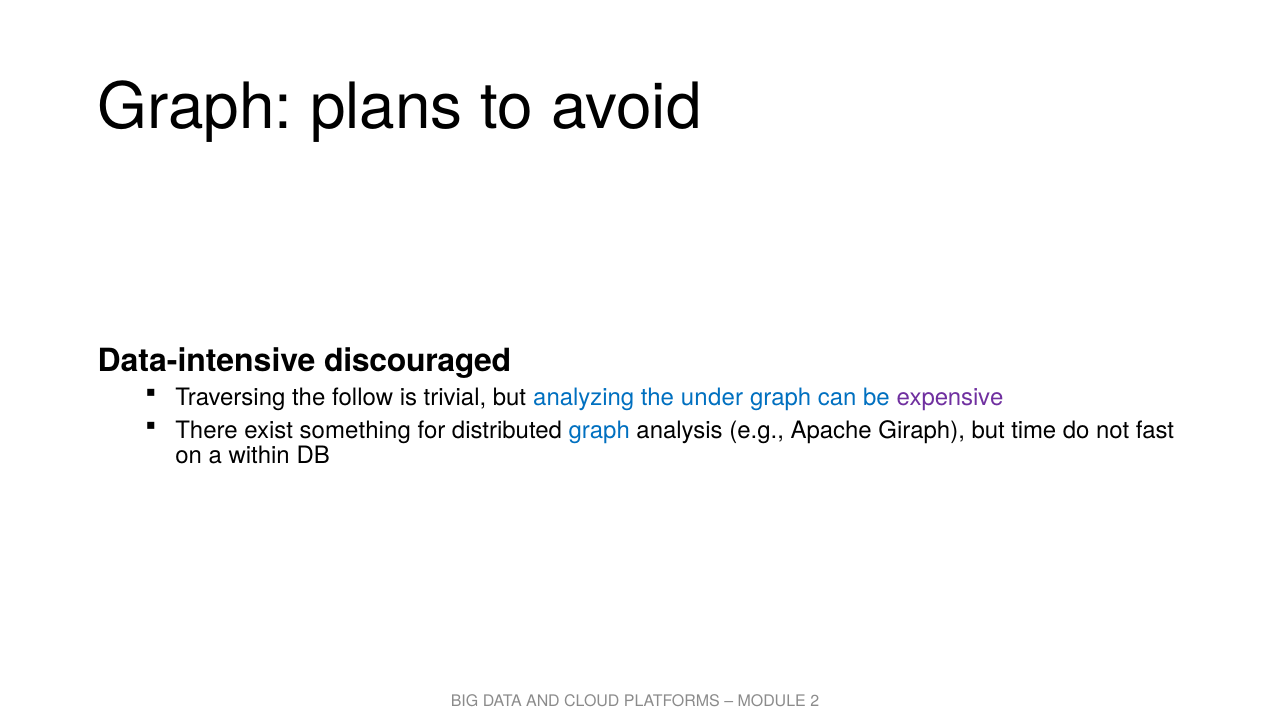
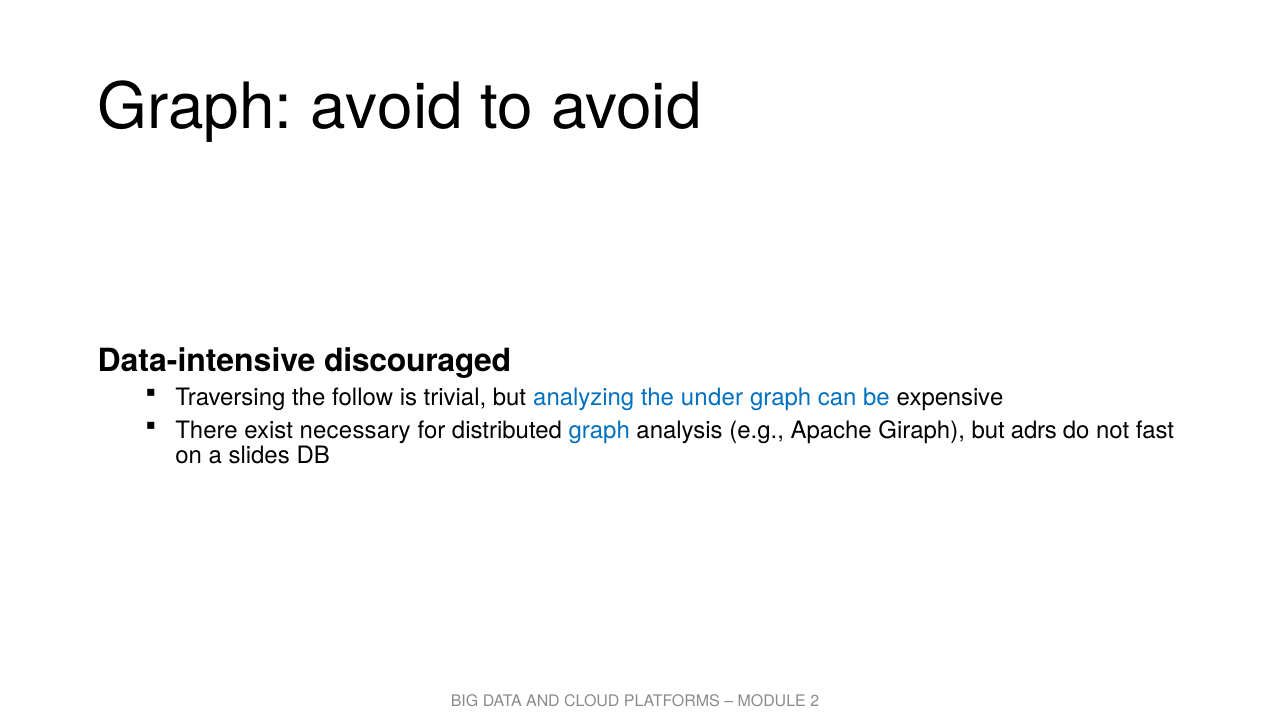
Graph plans: plans -> avoid (387, 107)
expensive colour: purple -> black (950, 398)
something: something -> necessary (355, 430)
time: time -> adrs (1034, 430)
within: within -> slides (259, 456)
